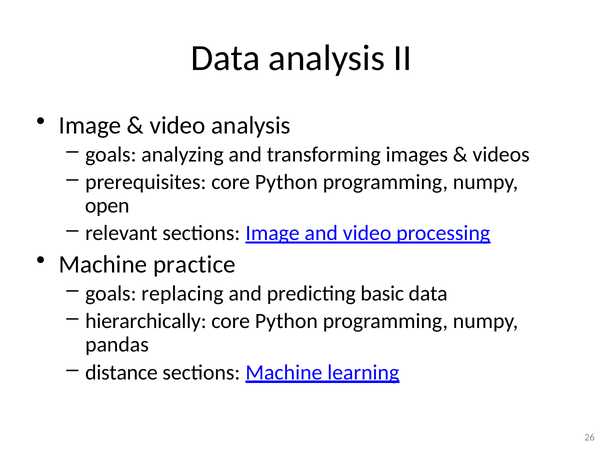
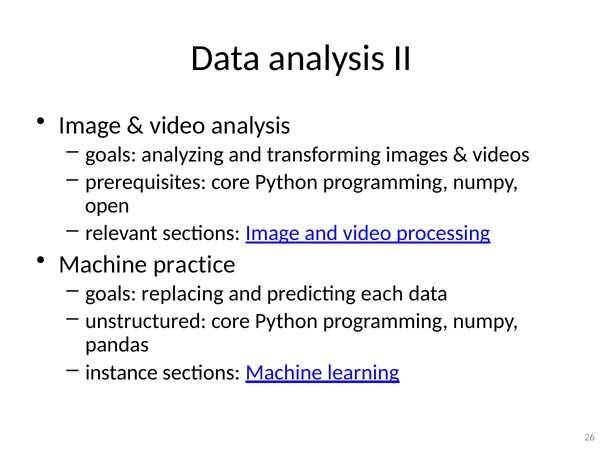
basic: basic -> each (382, 294)
hierarchically: hierarchically -> unstructured (146, 321)
distance: distance -> instance (121, 373)
